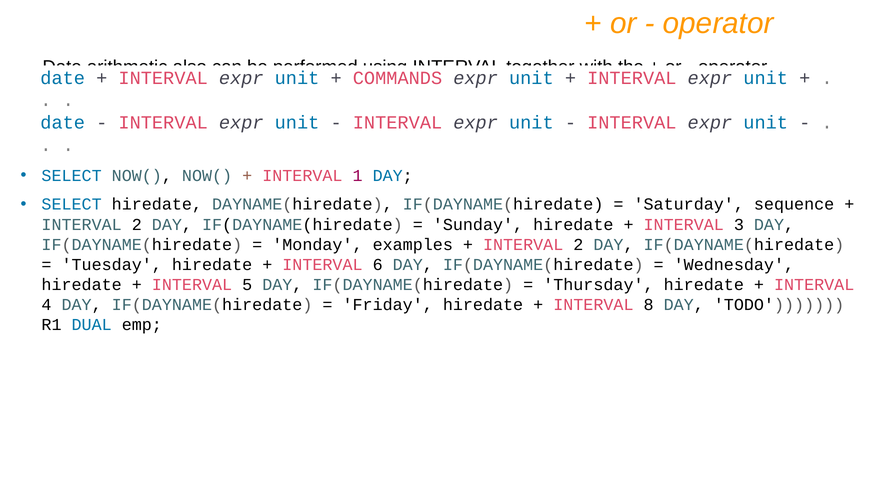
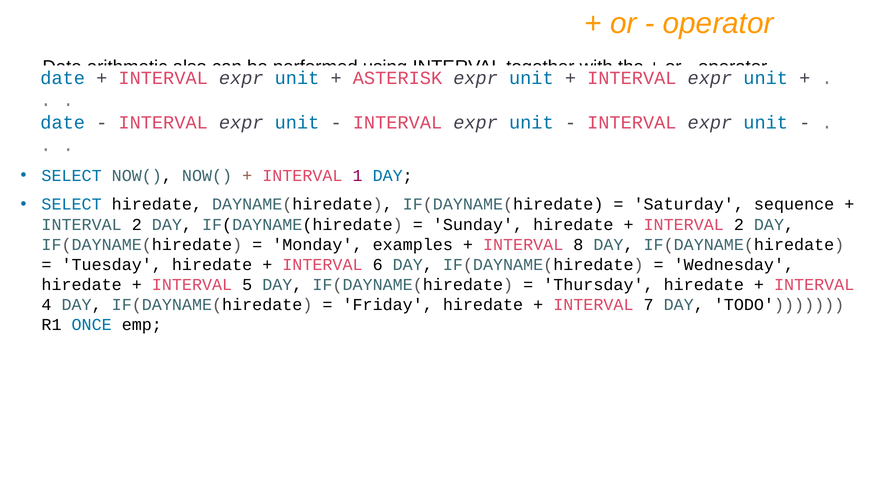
COMMANDS: COMMANDS -> ASTERISK (398, 78)
3: 3 -> 2 (739, 224)
2: 2 -> 8 (578, 245)
8: 8 -> 7 (649, 305)
DUAL: DUAL -> ONCE (92, 325)
